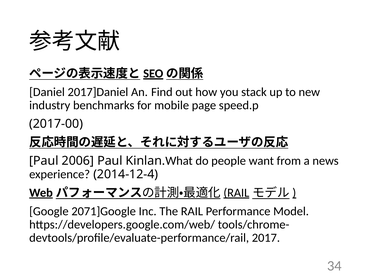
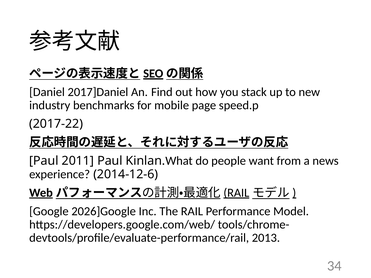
2017-00: 2017-00 -> 2017-22 (56, 124)
2006: 2006 -> 2011 (78, 161)
2014-12-4: 2014-12-4 -> 2014-12-6 (126, 174)
2071]Google: 2071]Google -> 2026]Google (104, 211)
2017: 2017 -> 2013 (266, 238)
